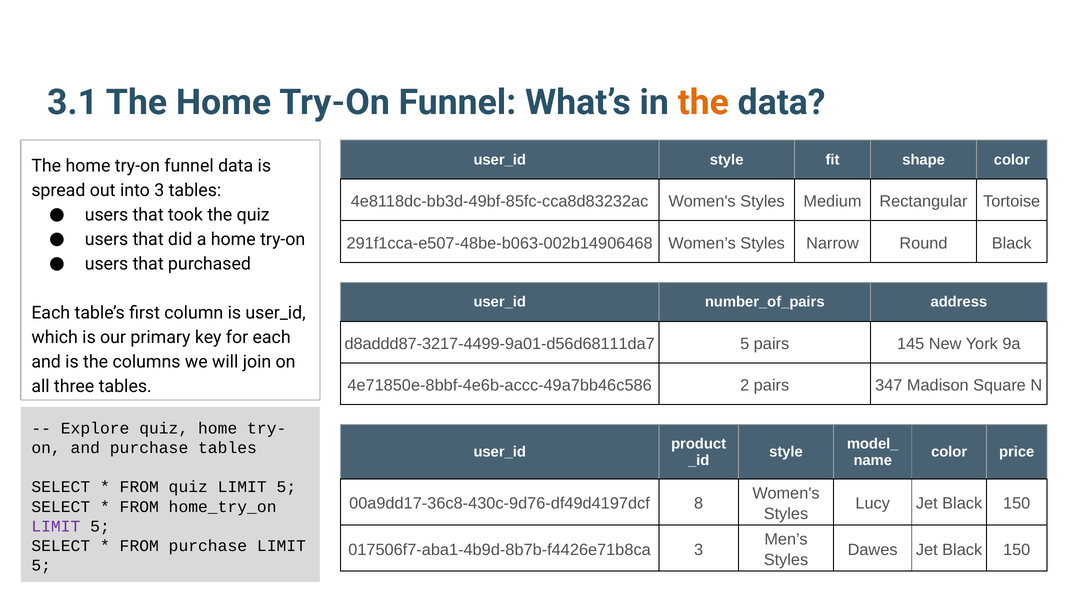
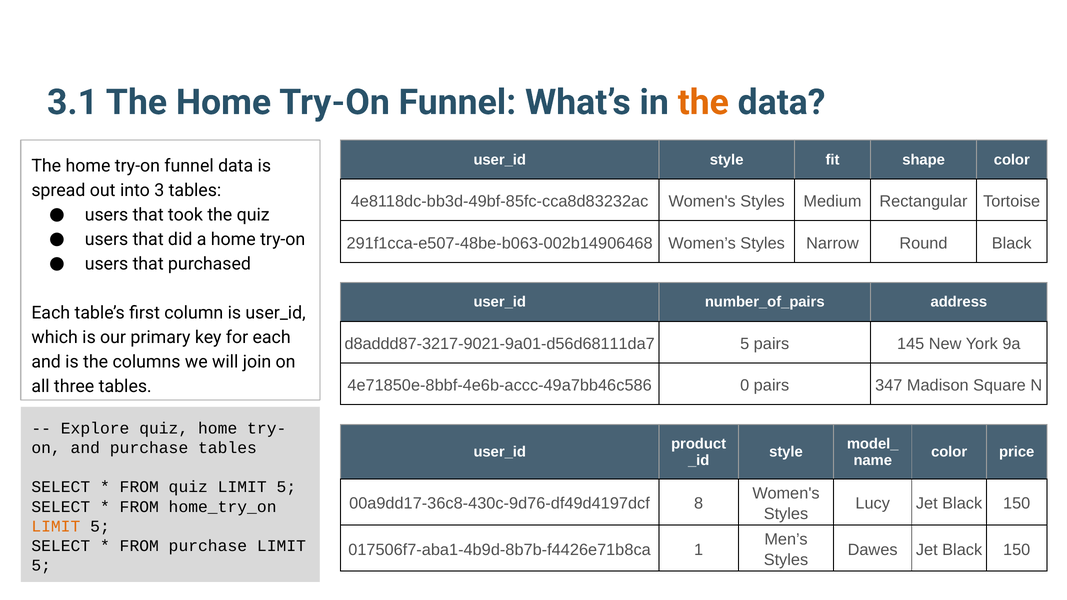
d8addd87-3217-4499-9a01-d56d68111da7: d8addd87-3217-4499-9a01-d56d68111da7 -> d8addd87-3217-9021-9a01-d56d68111da7 (500, 344)
2: 2 -> 0 (745, 386)
LIMIT colour: purple -> orange (56, 526)
017506f7-aba1-4b9d-8b7b-f4426e71b8ca 3: 3 -> 1 (699, 550)
